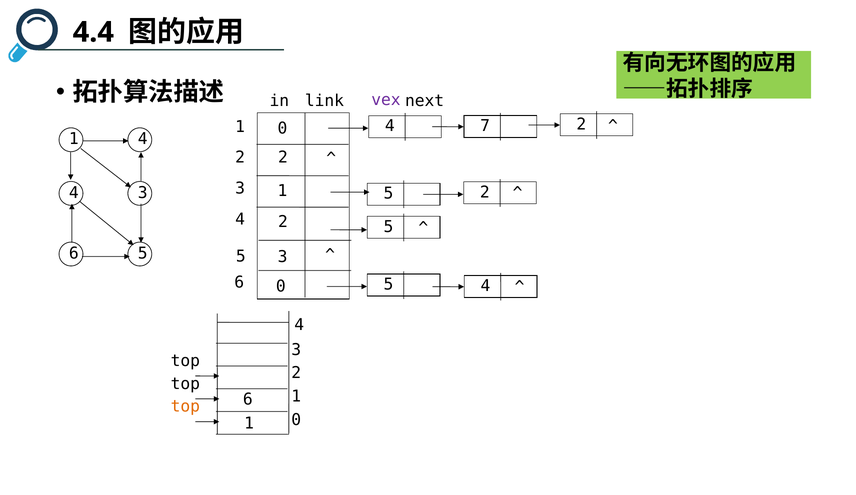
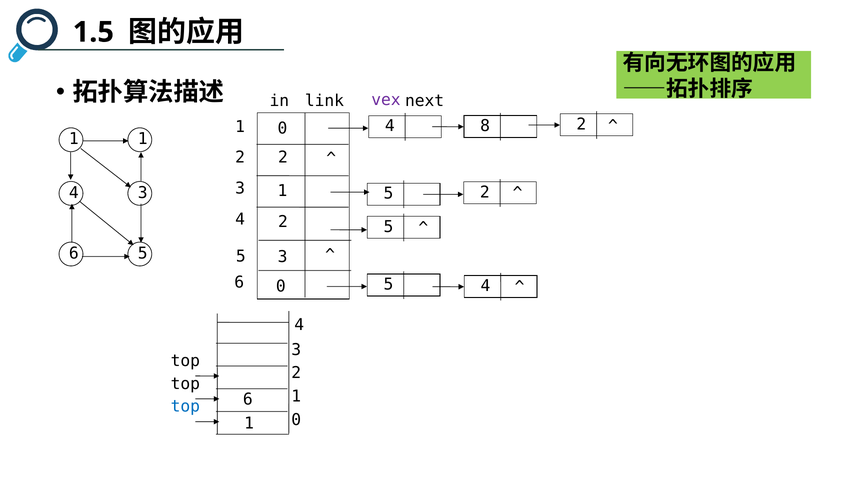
4.4: 4.4 -> 1.5 (93, 32)
7: 7 -> 8 (485, 126)
1 4: 4 -> 1 (143, 139)
top colour: orange -> blue (185, 406)
